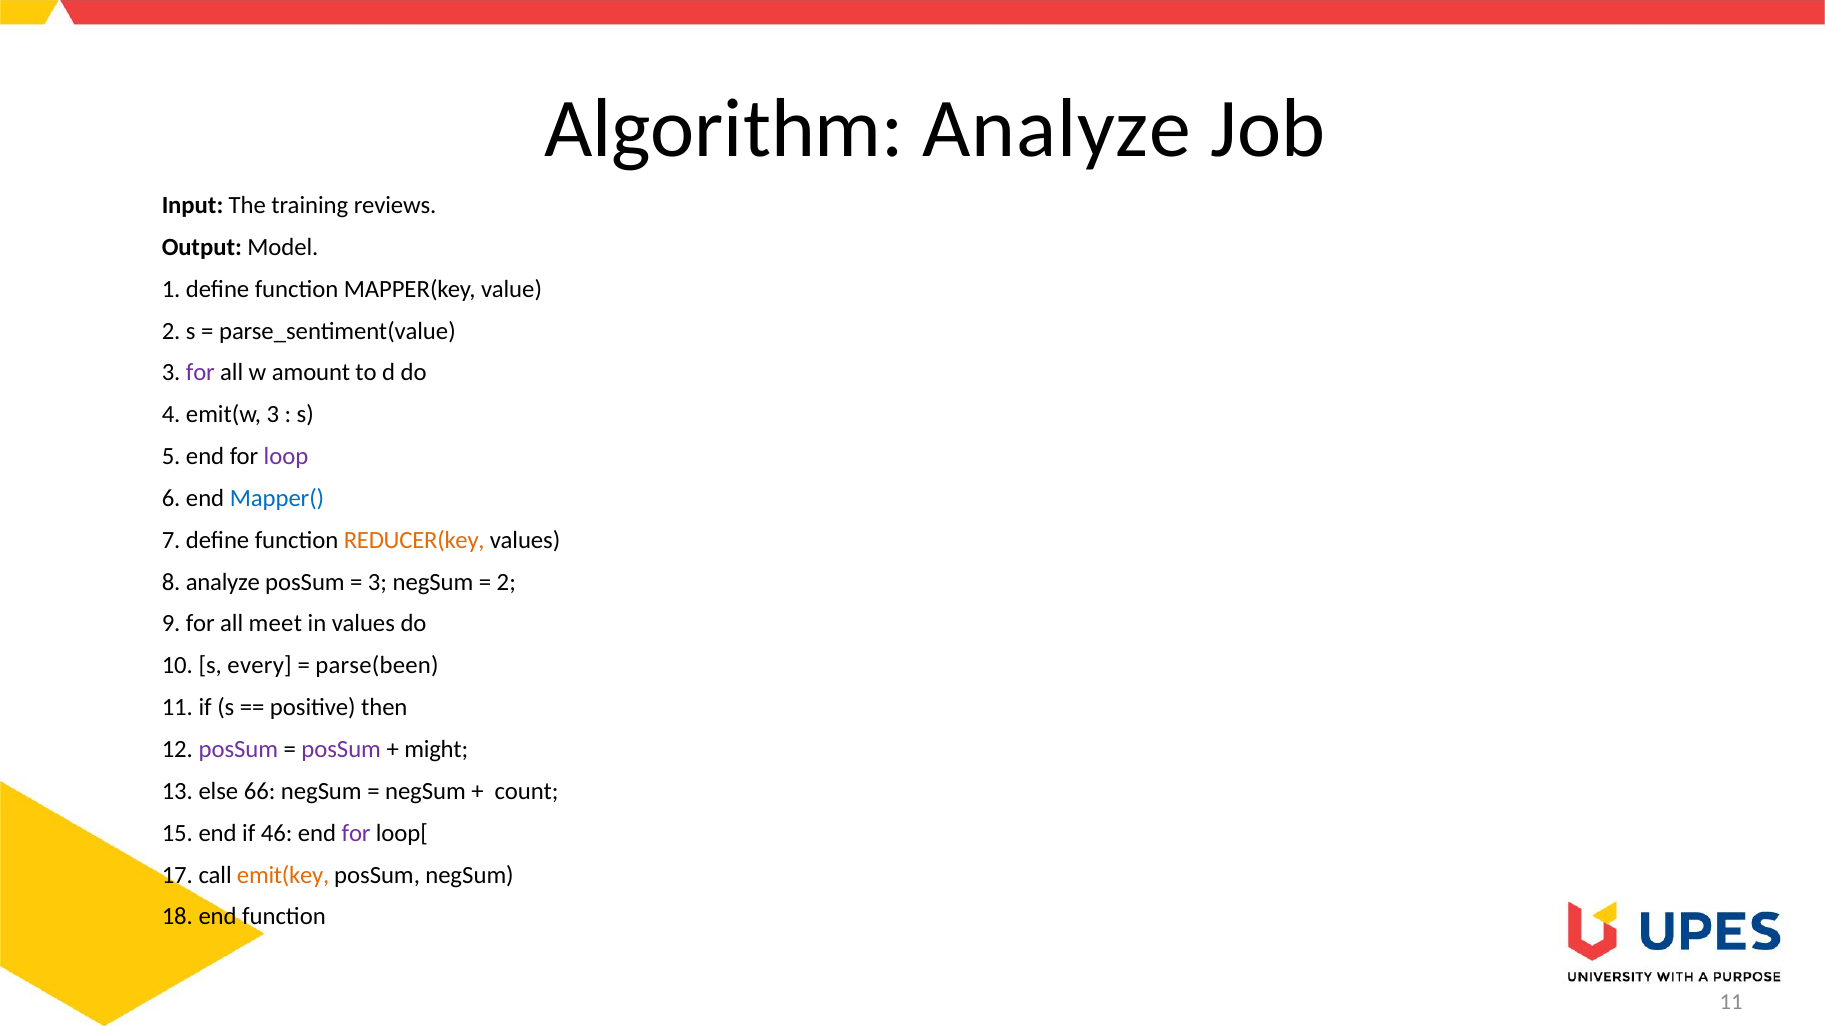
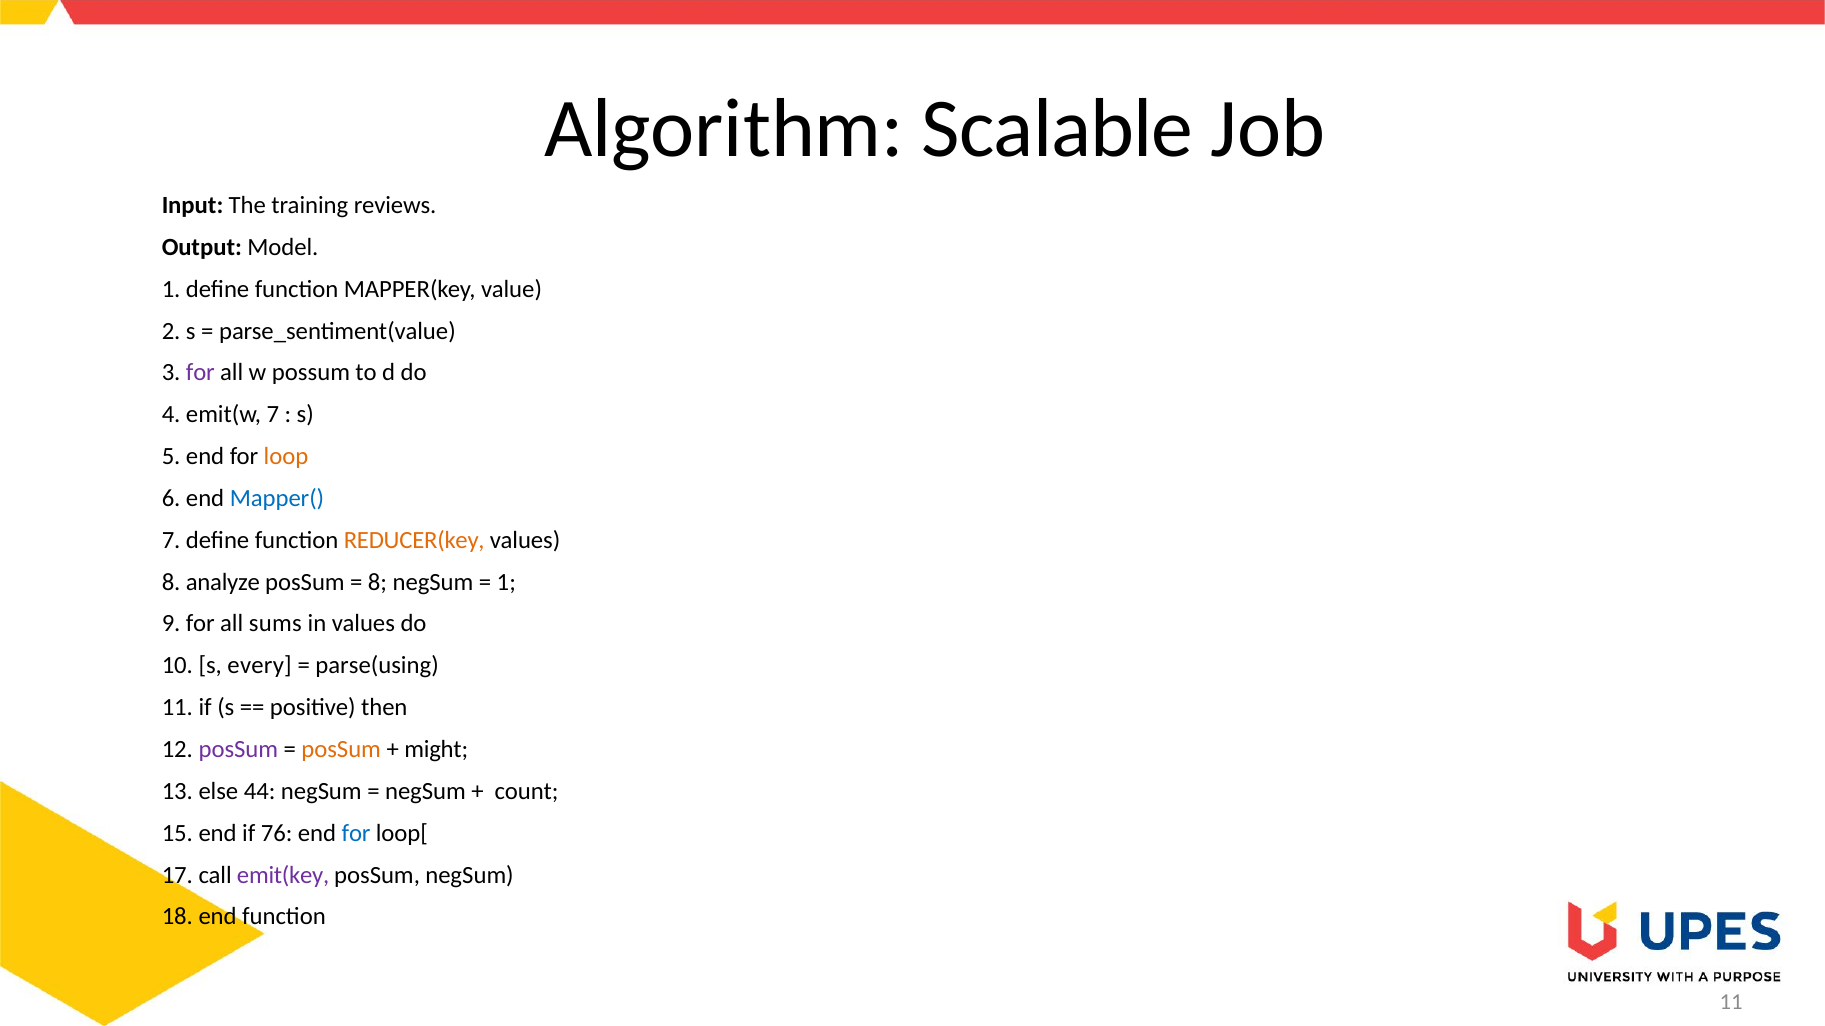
Algorithm Analyze: Analyze -> Scalable (1058, 129)
w amount: amount -> possum (311, 373)
emit(w 3: 3 -> 7 (273, 415)
loop colour: purple -> orange (286, 457)
3: 3 -> 8 (378, 582)
2: 2 -> 1 (506, 582)
meet: meet -> sums (275, 624)
parse(been: parse(been -> parse(using (377, 666)
posSum colour: purple -> orange (341, 750)
66: 66 -> 44 (260, 792)
46: 46 -> 76 (277, 834)
for colour: purple -> blue (356, 834)
emit(key colour: orange -> purple (283, 875)
